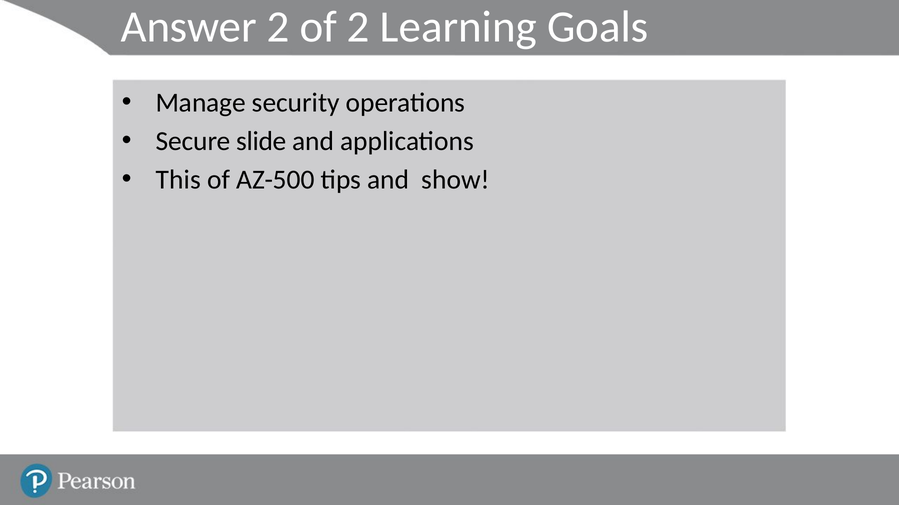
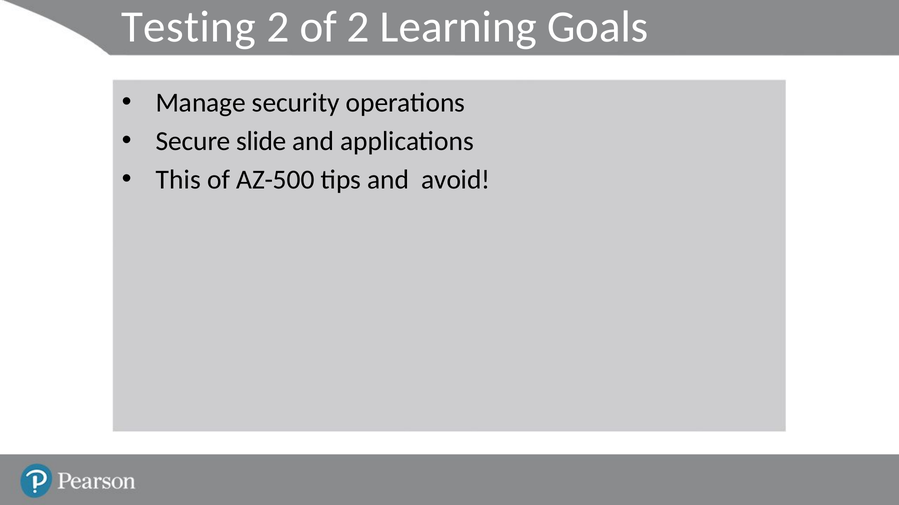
Answer: Answer -> Testing (188, 27)
show: show -> avoid (456, 180)
